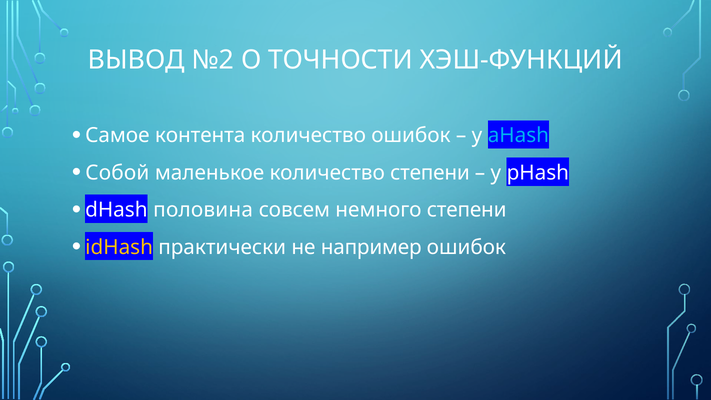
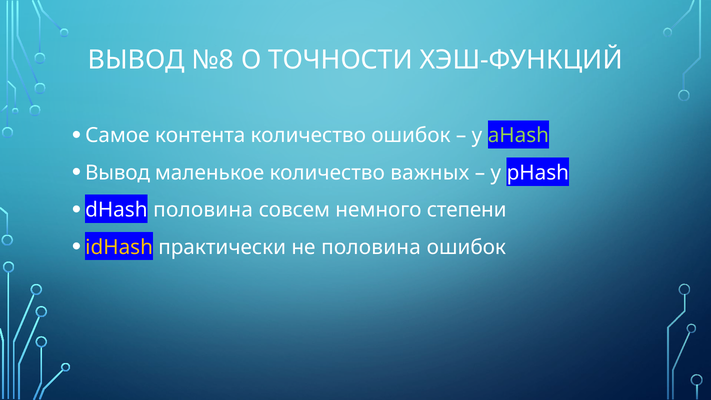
№2: №2 -> №8 (213, 60)
aHash colour: light blue -> light green (518, 136)
Собой: Собой -> Вывод (118, 173)
количество степени: степени -> важных (430, 173)
не например: например -> половина (371, 247)
